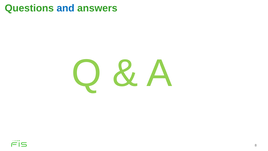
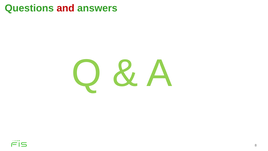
and colour: blue -> red (66, 8)
